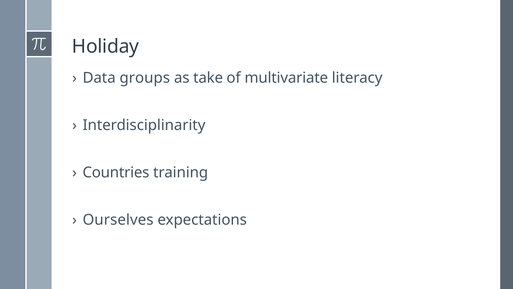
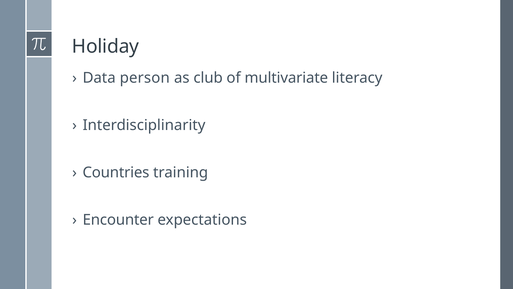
groups: groups -> person (145, 78)
take: take -> club (208, 78)
Ourselves: Ourselves -> Encounter (118, 220)
